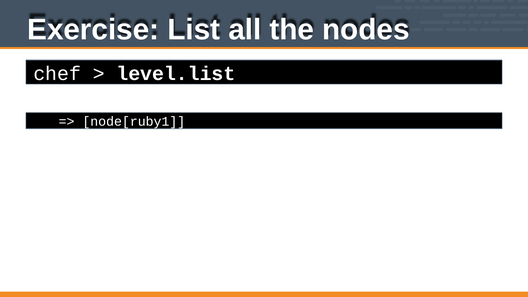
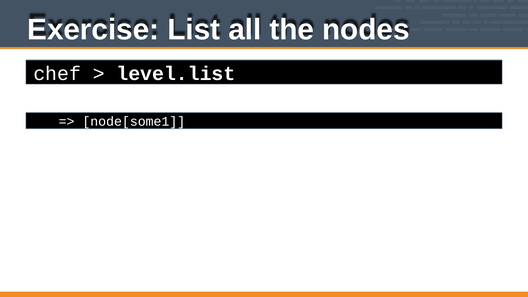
node[ruby1: node[ruby1 -> node[some1 (134, 121)
